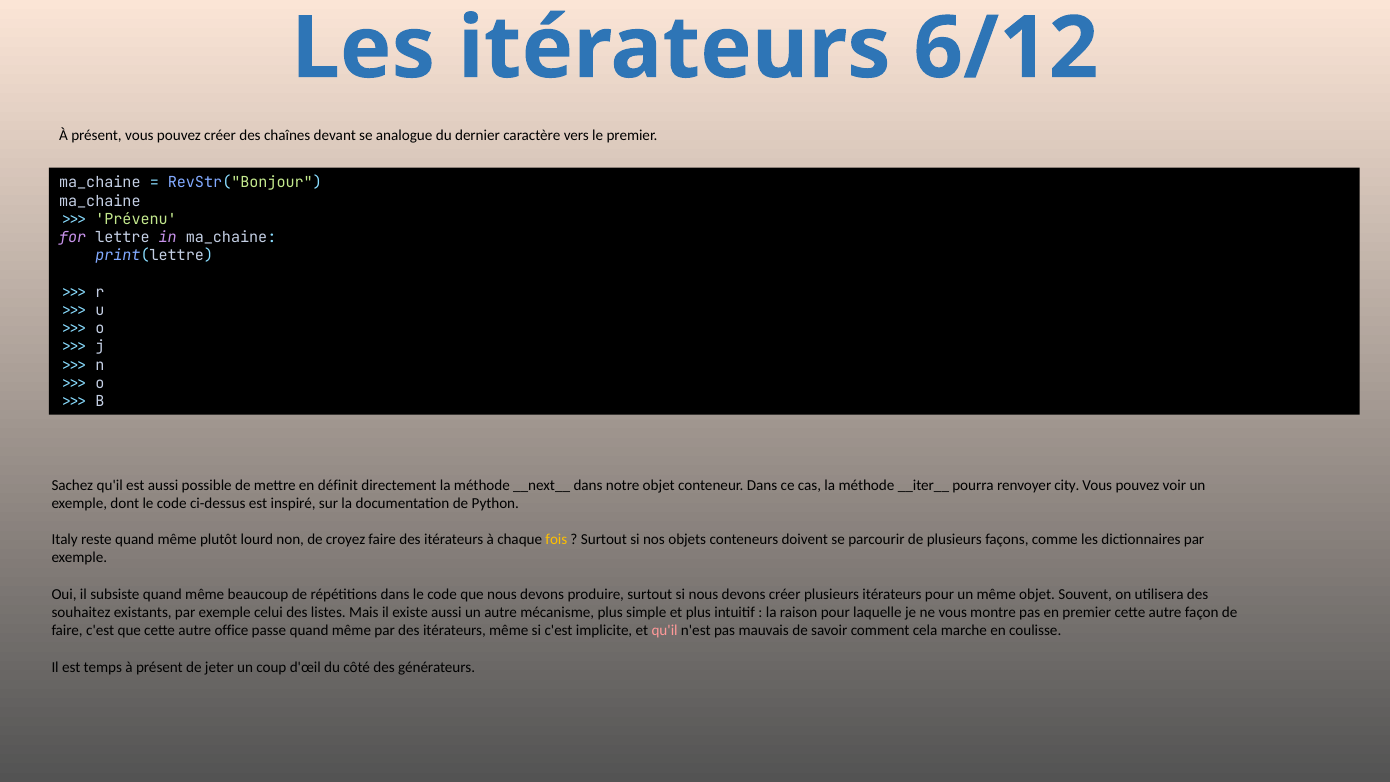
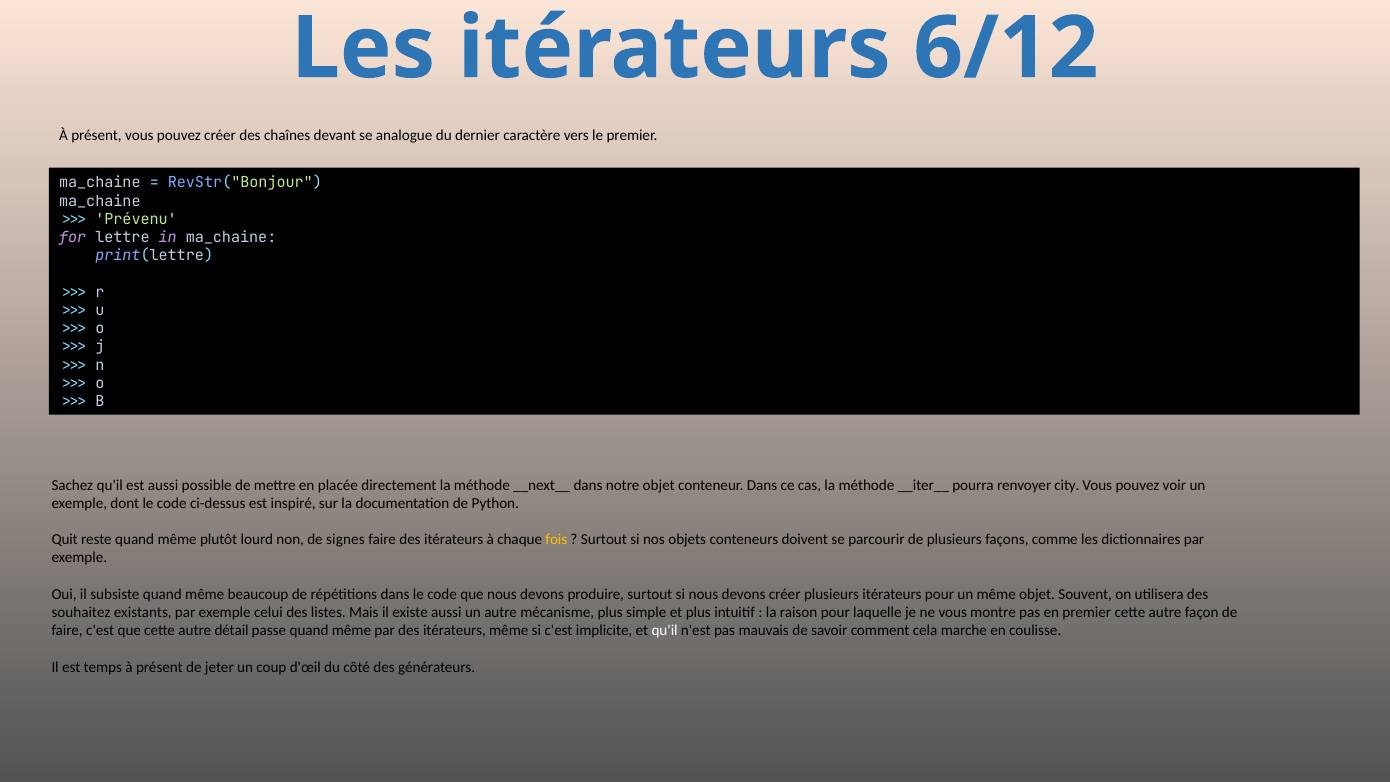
définit: définit -> placée (338, 485)
Italy: Italy -> Quit (65, 540)
croyez: croyez -> signes (345, 540)
office: office -> détail (232, 631)
qu'il colour: pink -> white (665, 631)
